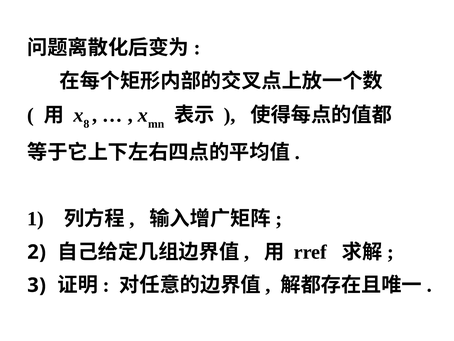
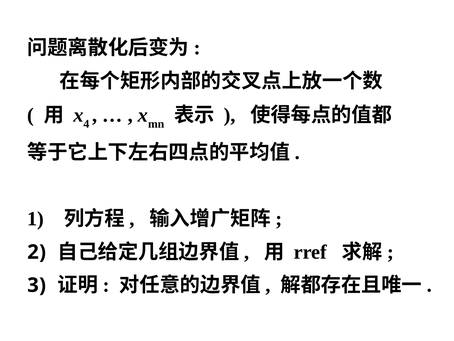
8: 8 -> 4 (86, 124)
